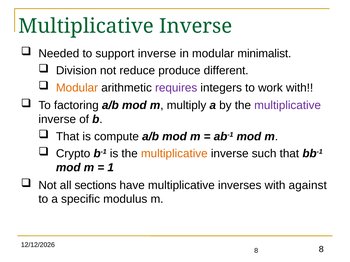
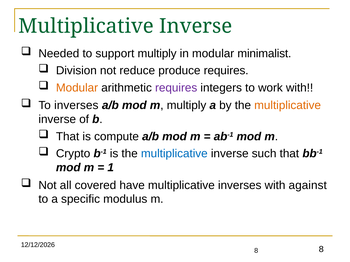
support inverse: inverse -> multiply (157, 54)
produce different: different -> requires (226, 71)
To factoring: factoring -> inverses (76, 106)
multiplicative colour: purple -> orange (288, 106)
multiplicative colour: orange -> blue (174, 154)
sections: sections -> covered (95, 186)
